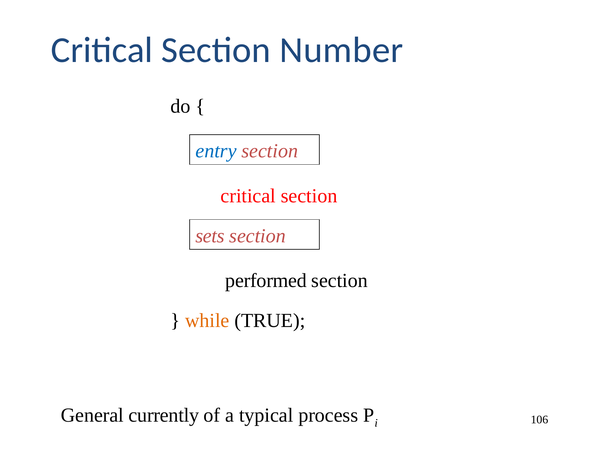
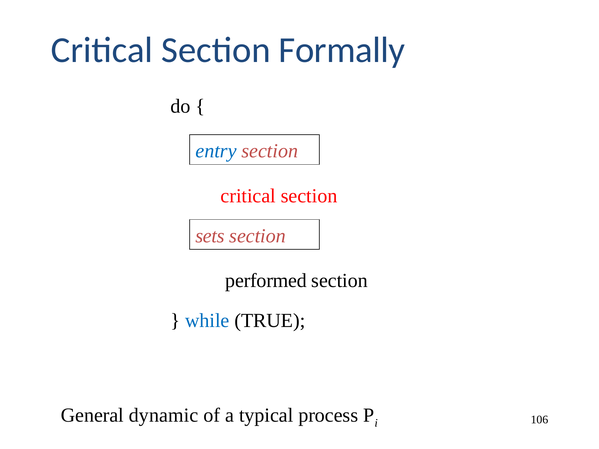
Number: Number -> Formally (342, 50)
while colour: orange -> blue (207, 321)
currently: currently -> dynamic (164, 416)
